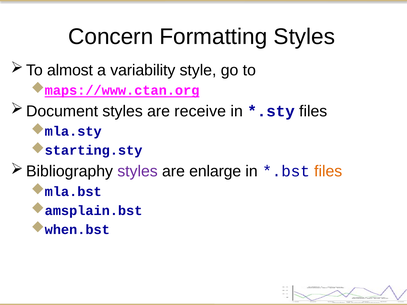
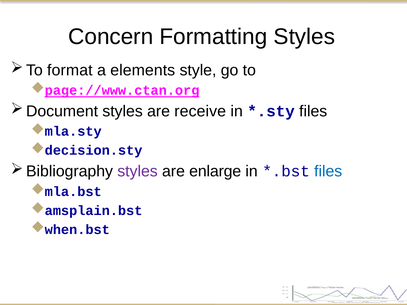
almost: almost -> format (70, 70)
variability: variability -> elements (143, 70)
maps://www.ctan.org: maps://www.ctan.org -> page://www.ctan.org (122, 90)
starting.sty: starting.sty -> decision.sty (94, 151)
files colour: orange -> blue (328, 172)
